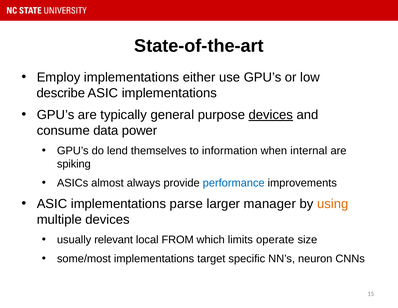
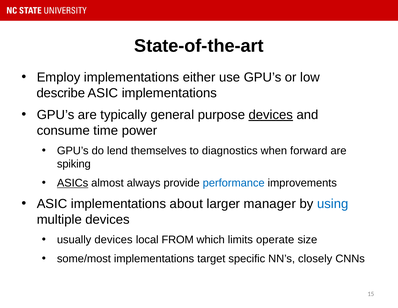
data: data -> time (106, 130)
information: information -> diagnostics (230, 150)
internal: internal -> forward (309, 150)
ASICs underline: none -> present (73, 183)
parse: parse -> about (186, 204)
using colour: orange -> blue (333, 204)
usually relevant: relevant -> devices (114, 239)
neuron: neuron -> closely (315, 258)
